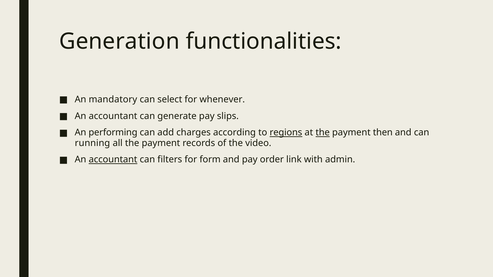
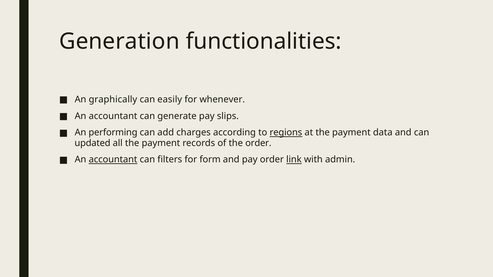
mandatory: mandatory -> graphically (113, 100)
select: select -> easily (170, 100)
the underline: present -> none (323, 133)
then: then -> data (383, 133)
running: running -> updated (93, 143)
the video: video -> order (258, 143)
link underline: none -> present (294, 160)
